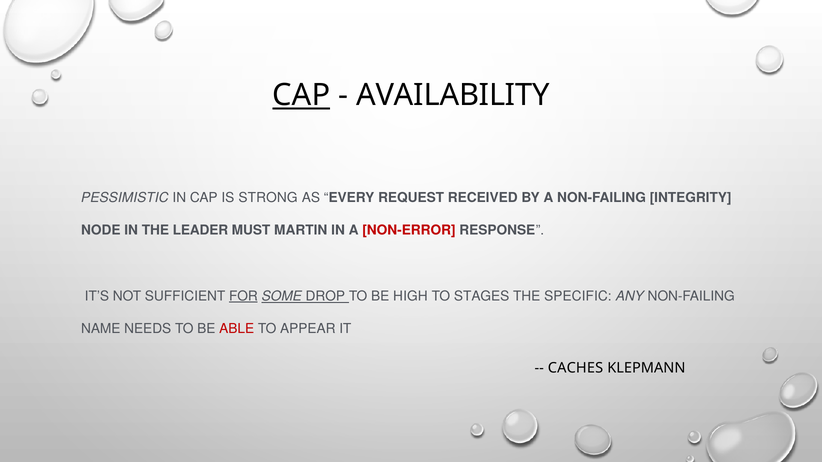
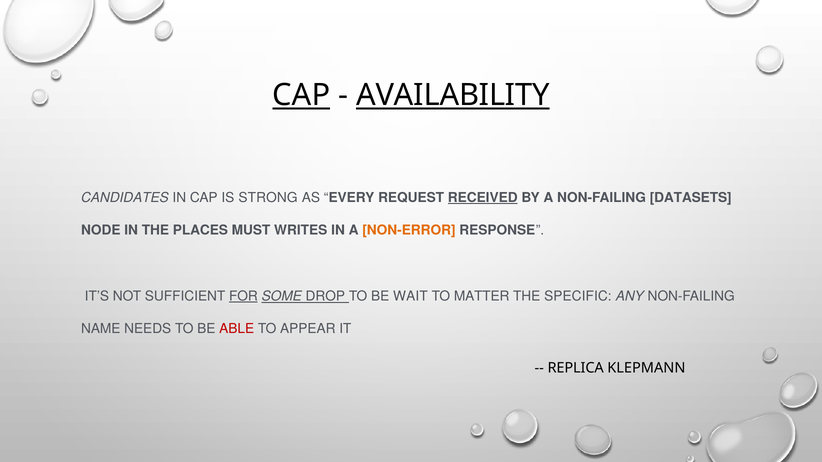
AVAILABILITY underline: none -> present (453, 95)
PESSIMISTIC: PESSIMISTIC -> CANDIDATES (125, 198)
RECEIVED underline: none -> present (483, 198)
INTEGRITY: INTEGRITY -> DATASETS (691, 198)
LEADER: LEADER -> PLACES (200, 231)
MARTIN: MARTIN -> WRITES (301, 231)
NON-ERROR colour: red -> orange (409, 231)
HIGH: HIGH -> WAIT (410, 296)
STAGES: STAGES -> MATTER (482, 296)
CACHES: CACHES -> REPLICA (576, 368)
